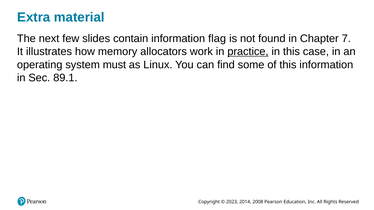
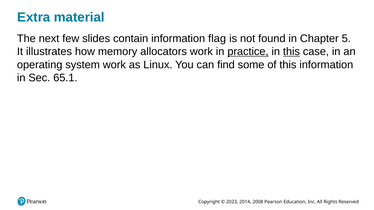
7: 7 -> 5 (346, 39)
this underline: none -> present (291, 52)
system must: must -> work (114, 65)
89.1: 89.1 -> 65.1 (65, 78)
